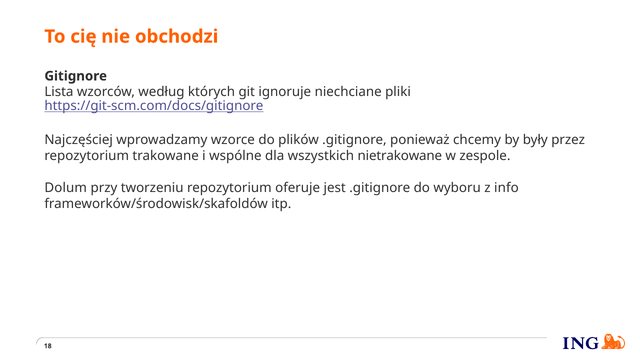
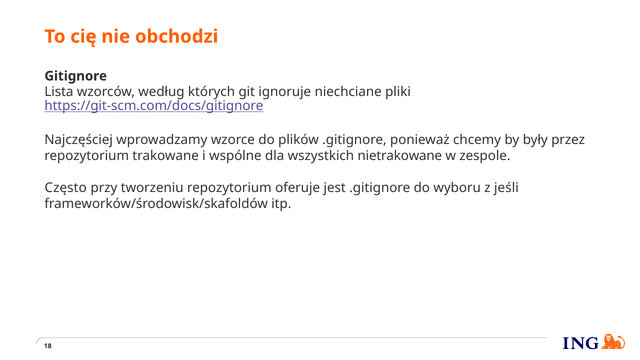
Dolum: Dolum -> Często (66, 188)
info: info -> jeśli (506, 188)
